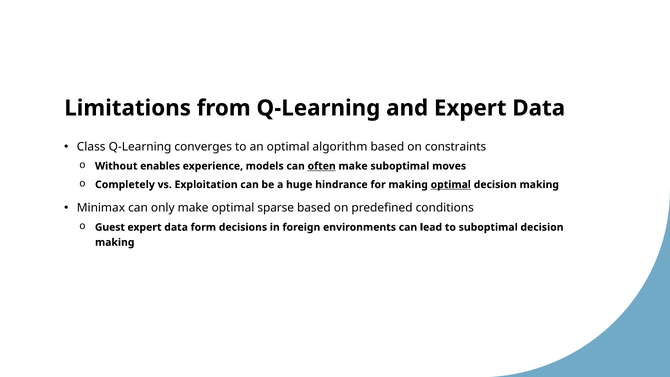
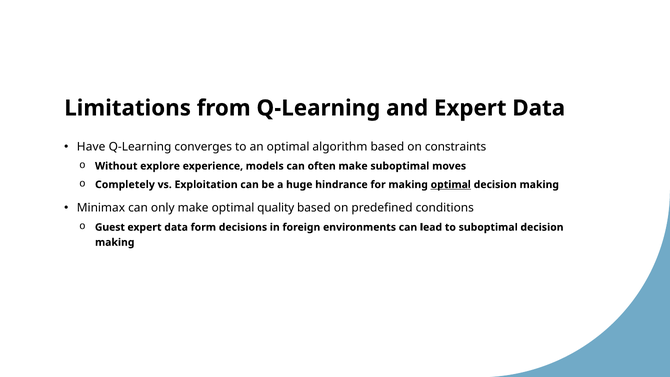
Class: Class -> Have (91, 147)
enables: enables -> explore (160, 166)
often underline: present -> none (322, 166)
sparse: sparse -> quality (276, 208)
